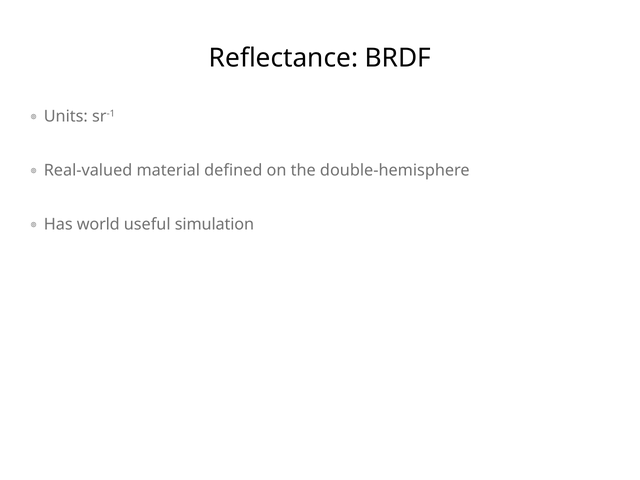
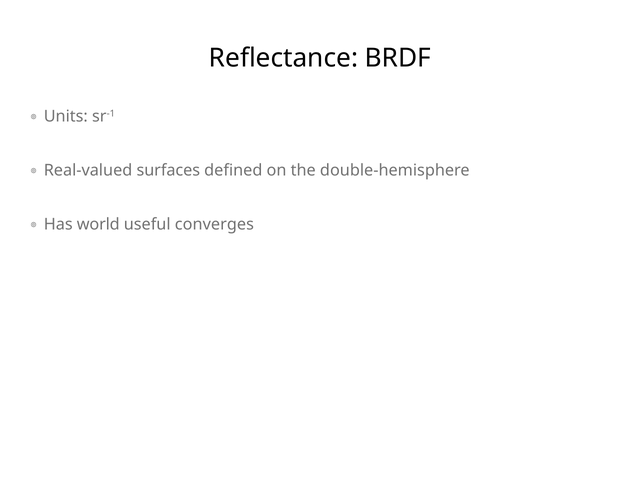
material: material -> surfaces (168, 171)
simulation: simulation -> converges (214, 225)
